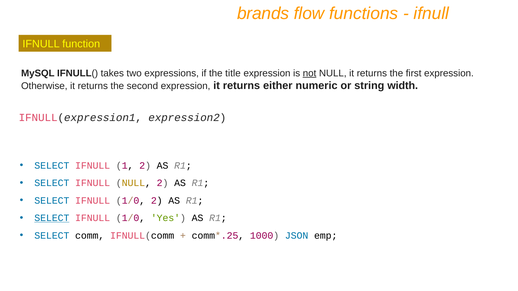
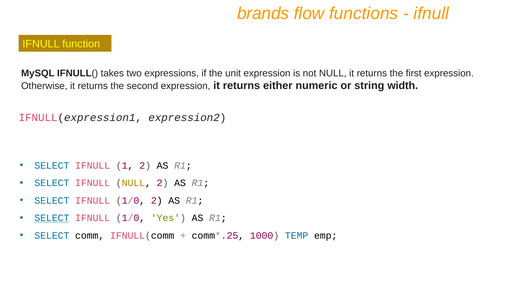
title: title -> unit (233, 73)
not underline: present -> none (310, 73)
JSON: JSON -> TEMP (297, 236)
